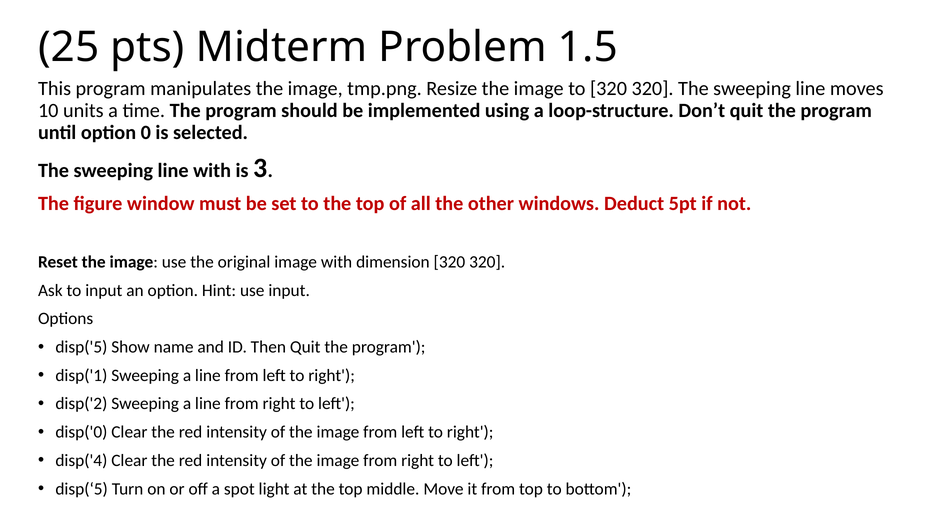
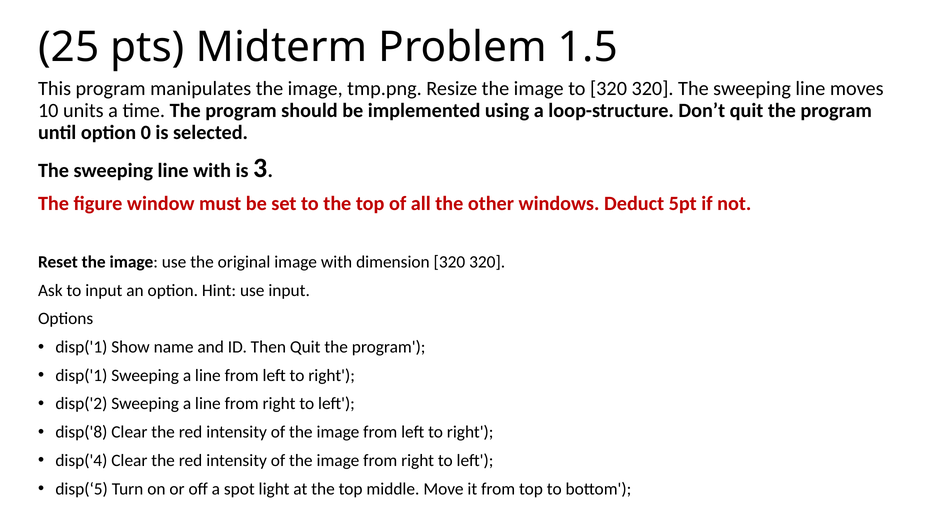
disp('5: disp('5 -> disp('1 (81, 347)
disp('0: disp('0 -> disp('8 (81, 432)
